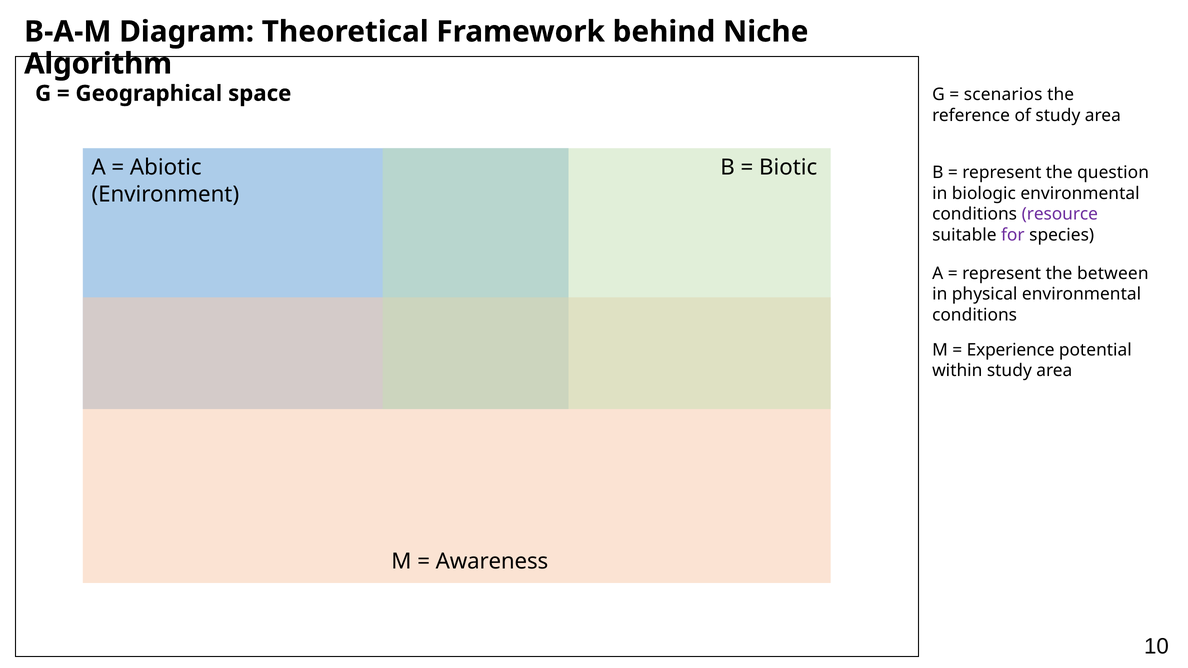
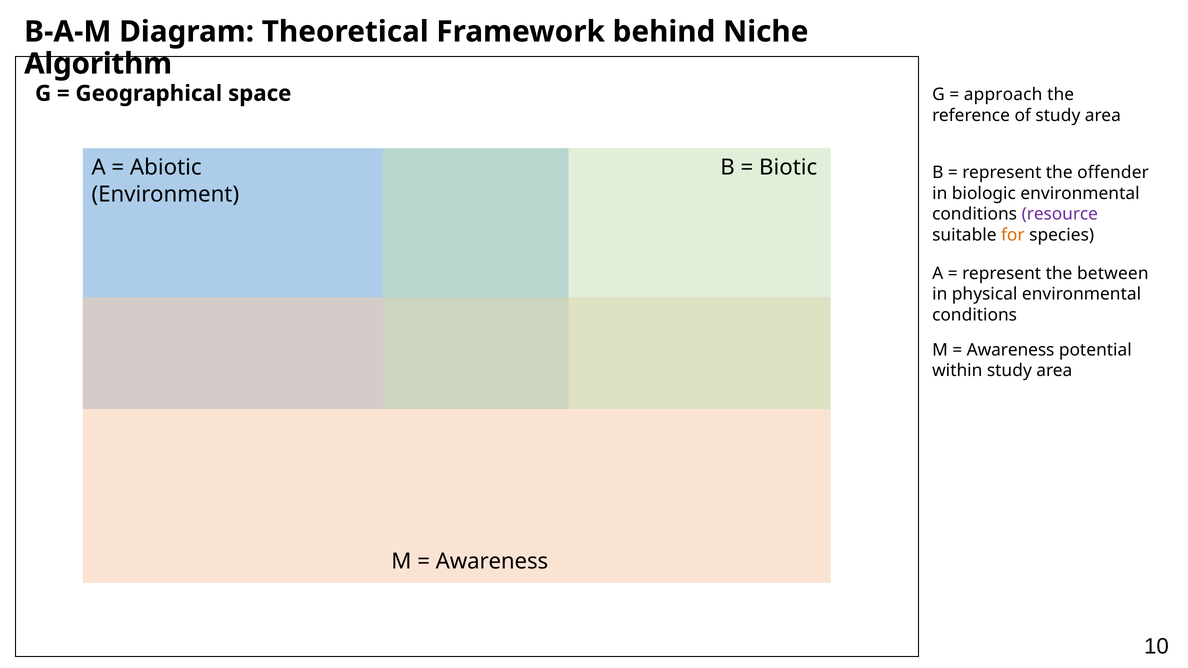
scenarios: scenarios -> approach (1003, 95)
question: question -> offender (1113, 173)
for colour: purple -> orange (1013, 235)
Experience: Experience -> Awareness (1011, 350)
